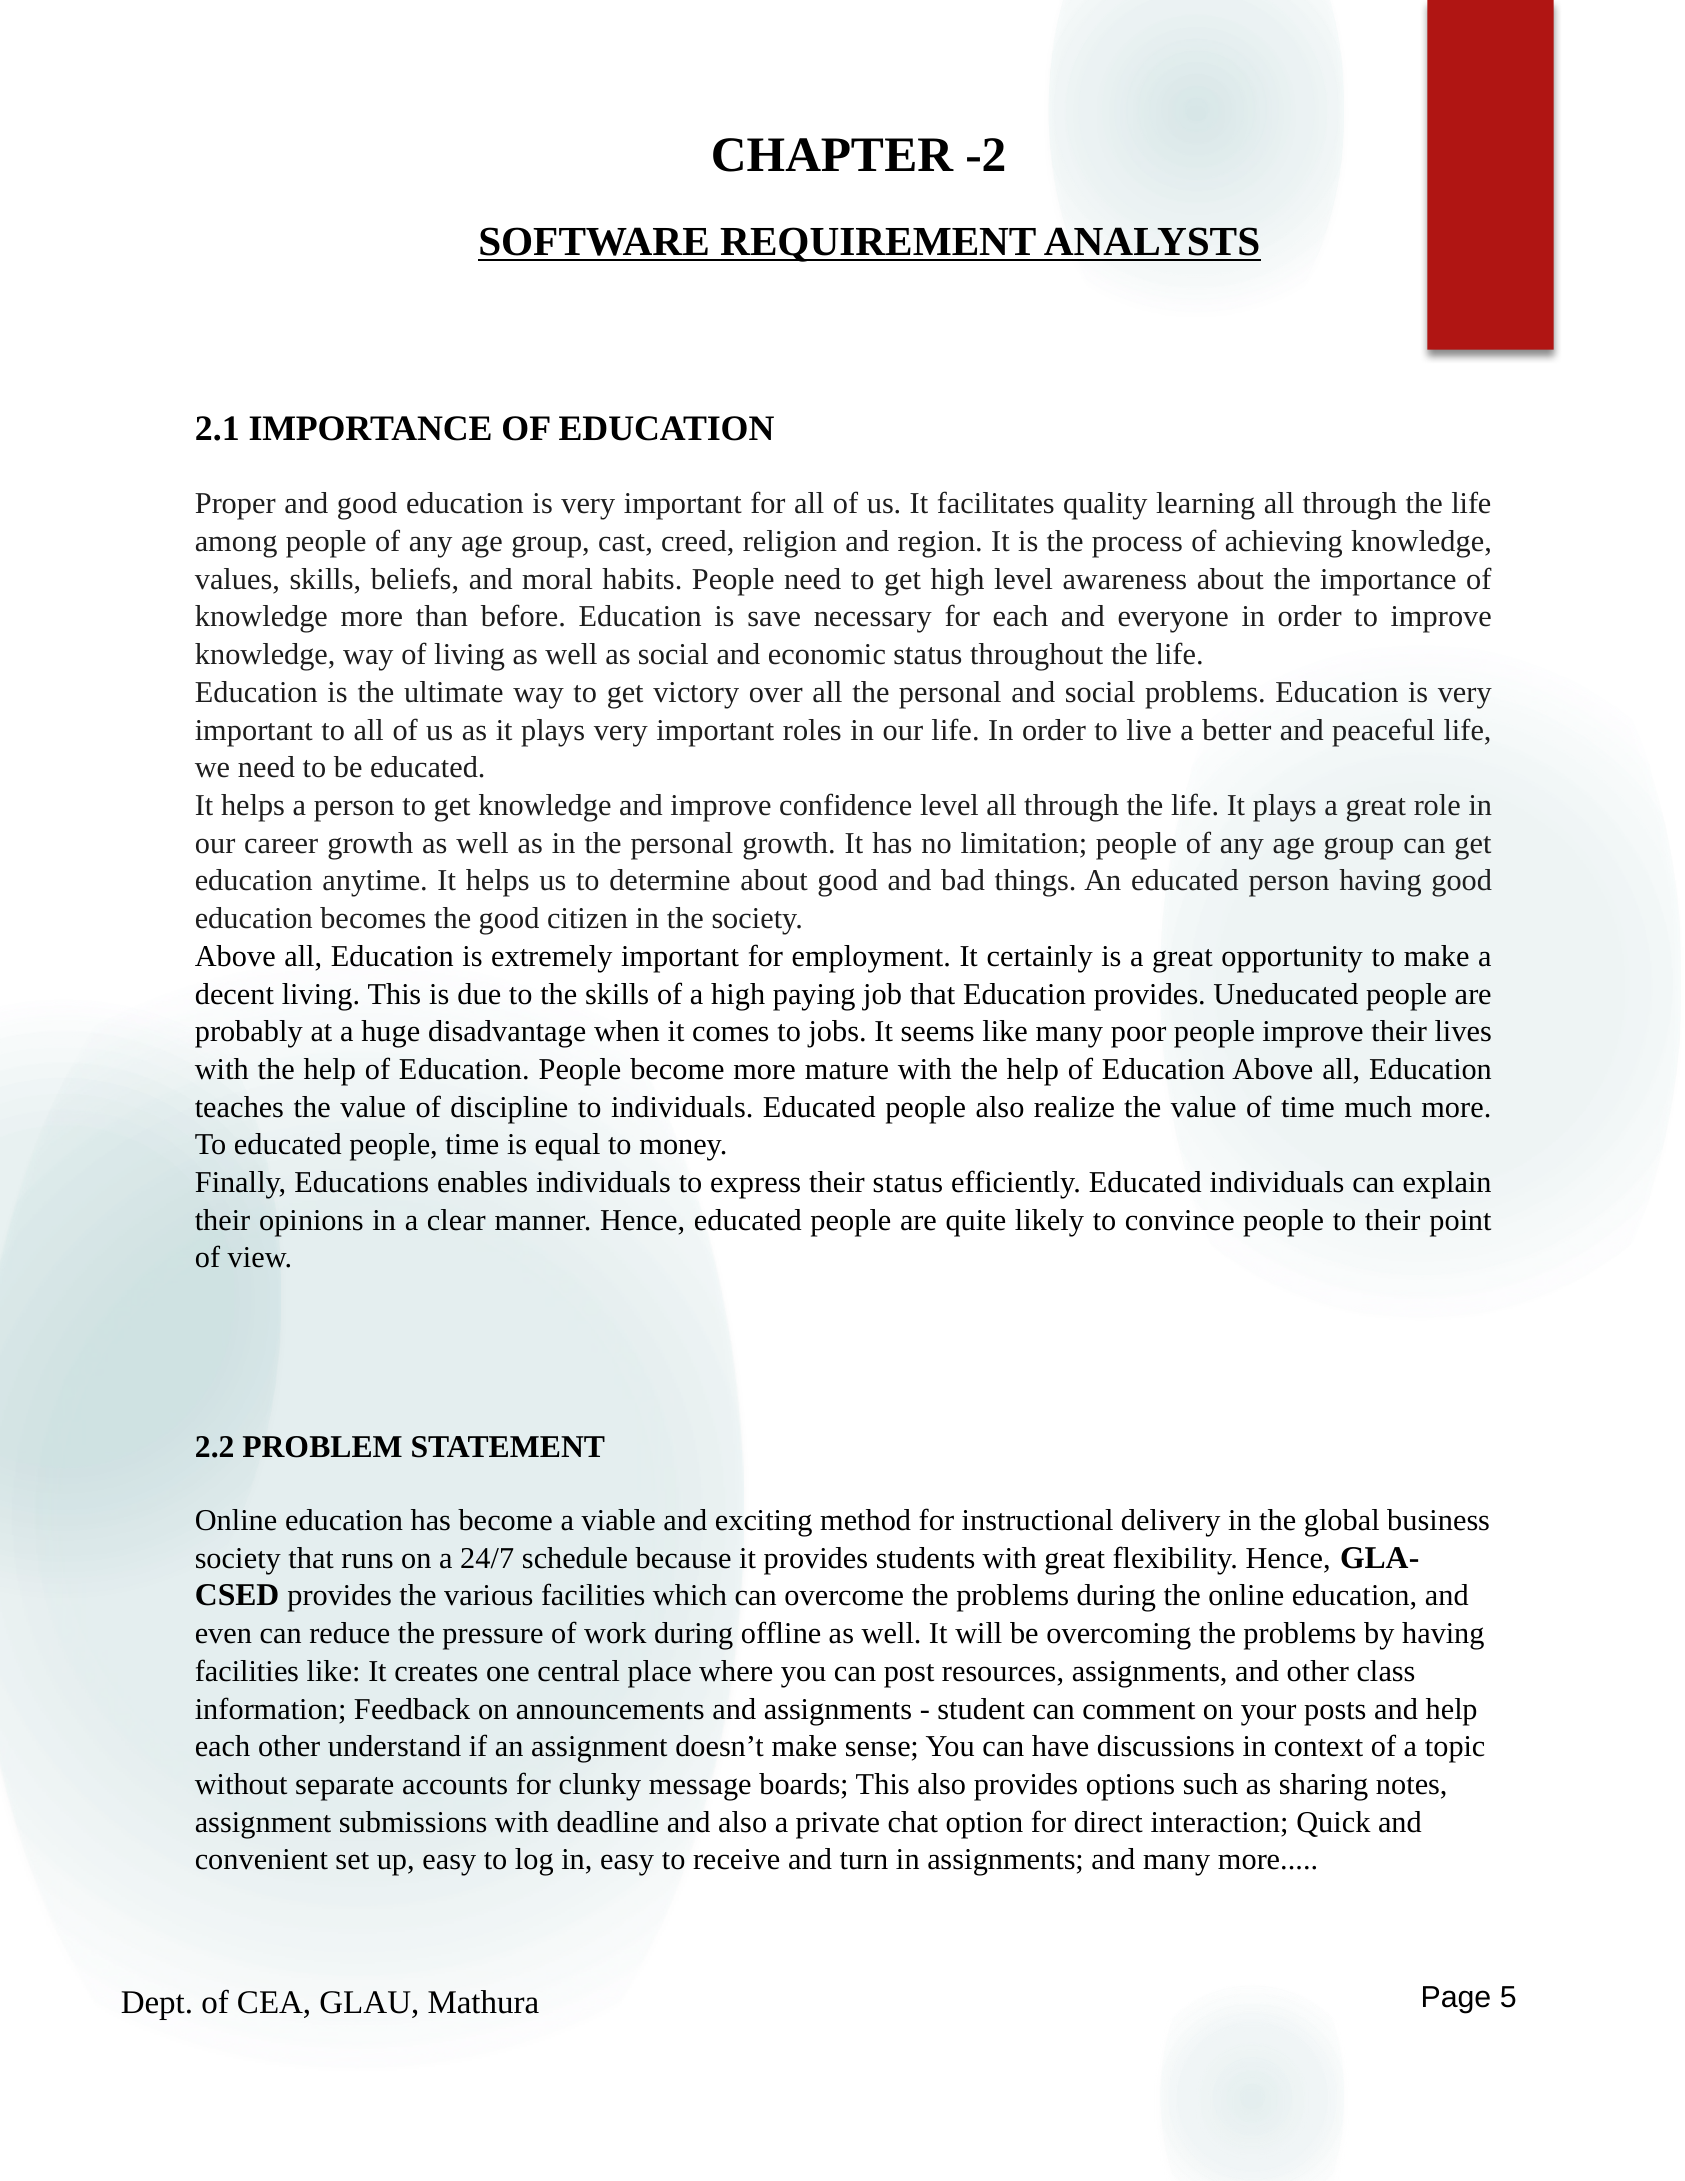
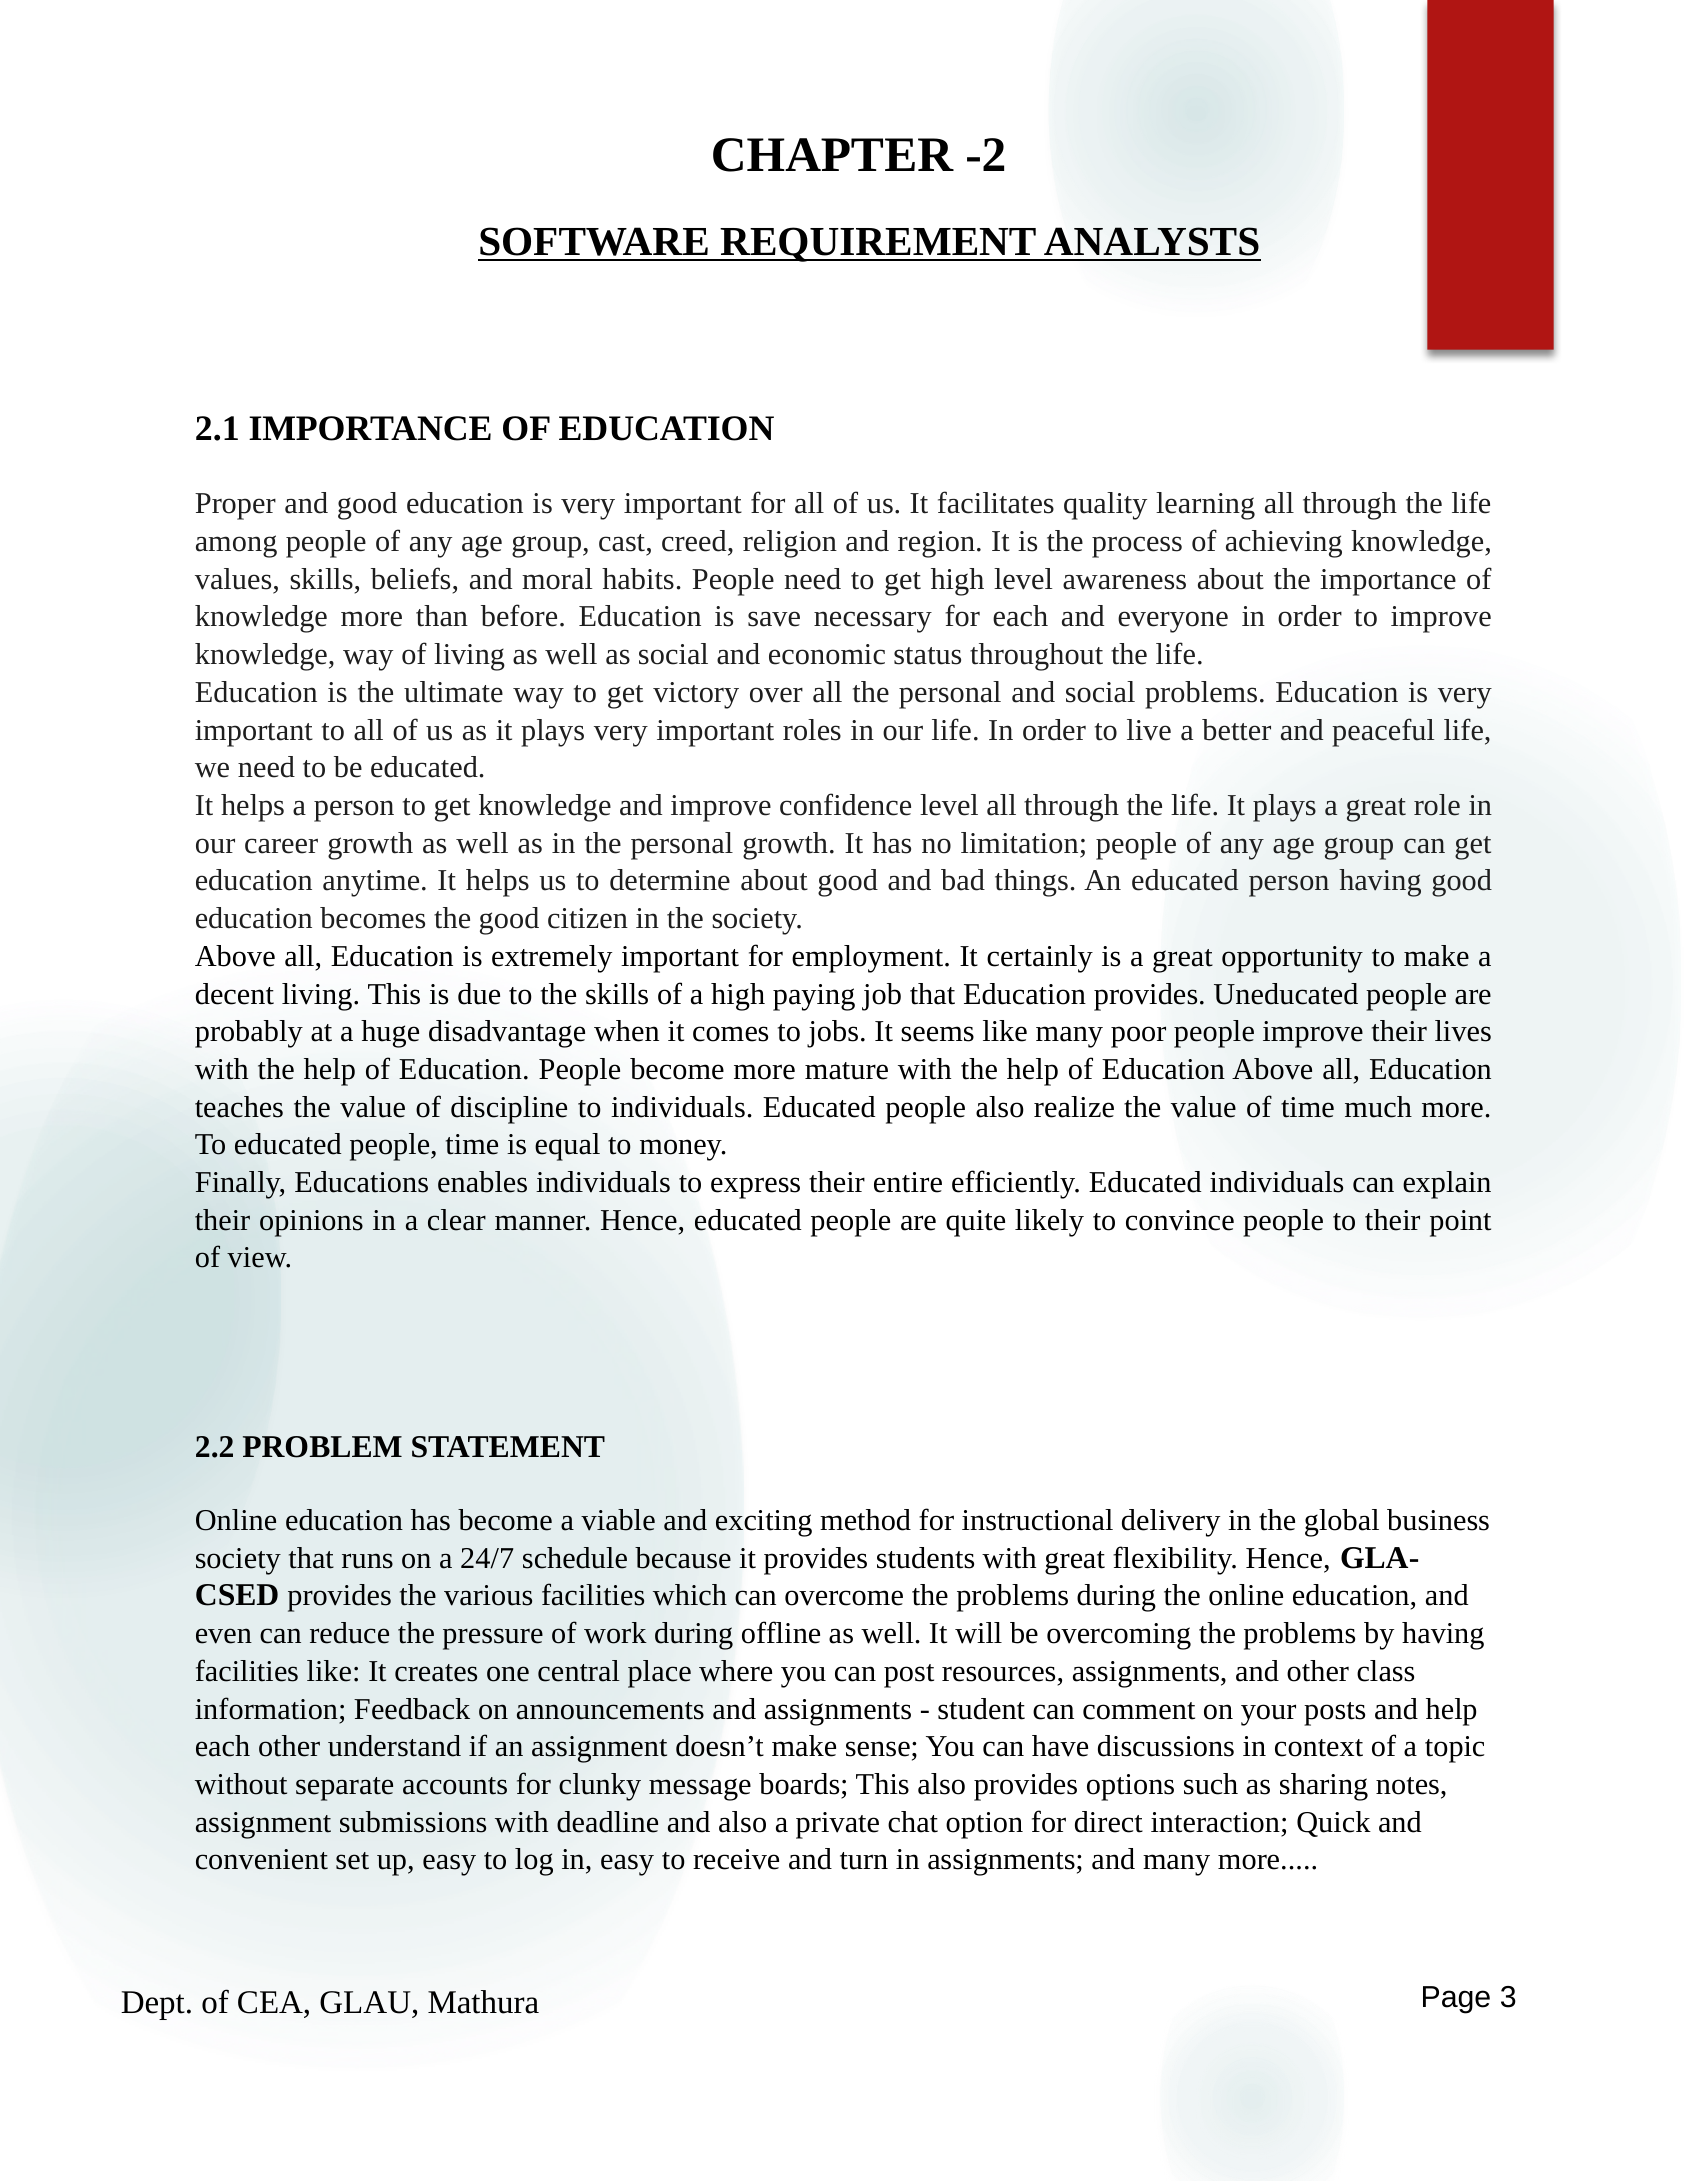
their status: status -> entire (908, 1182)
5: 5 -> 3 (1508, 1997)
